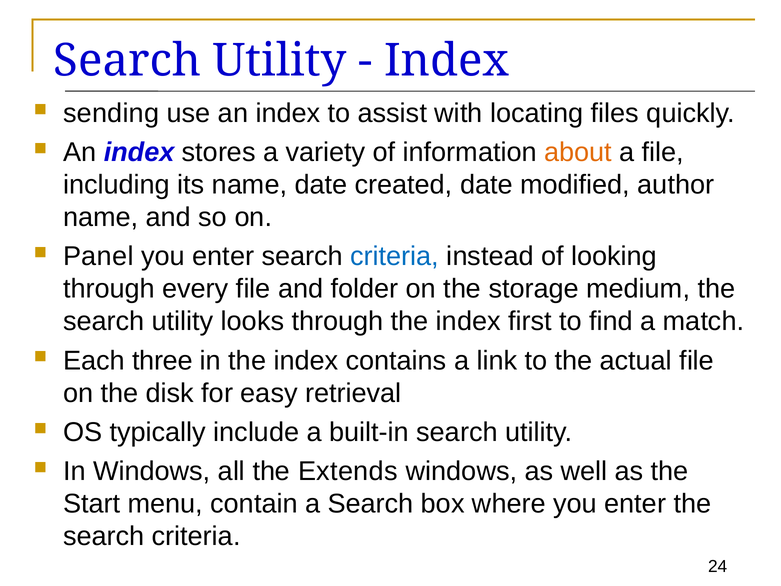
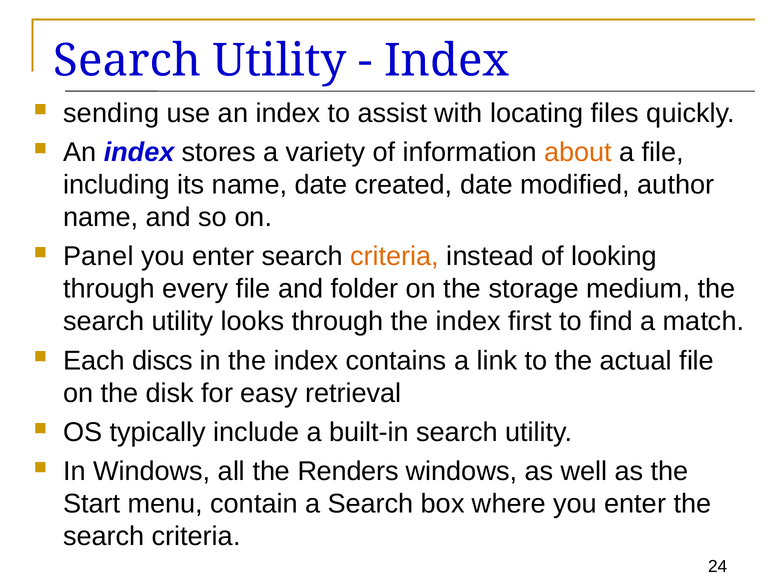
criteria colour: blue -> orange (395, 256)
three: three -> discs (162, 360)
Extends: Extends -> Renders (348, 471)
